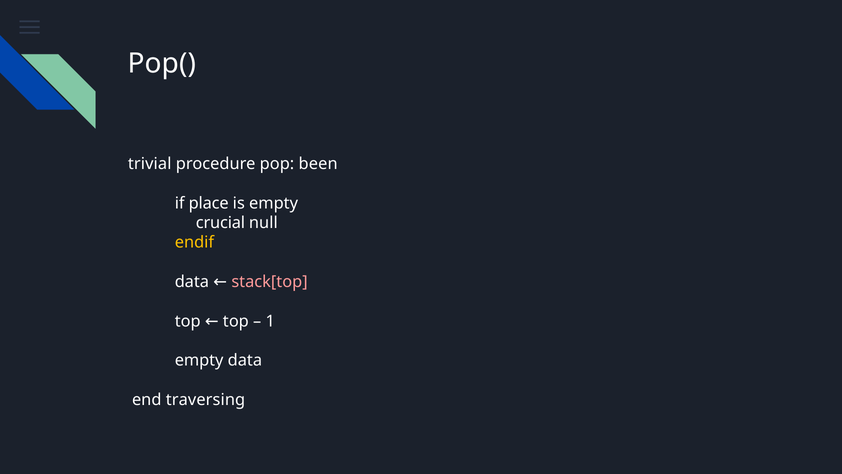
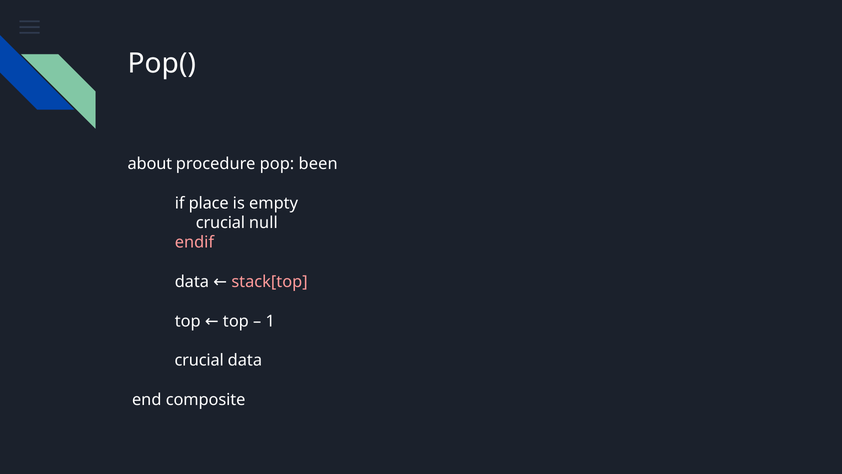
trivial: trivial -> about (150, 164)
endif colour: yellow -> pink (194, 242)
empty: empty -> crucial (199, 360)
traversing: traversing -> composite (206, 400)
